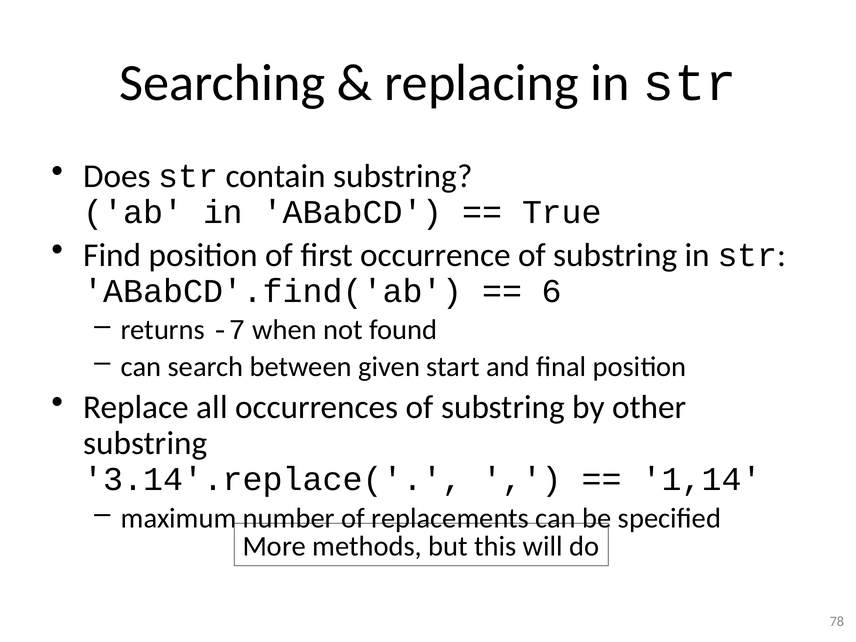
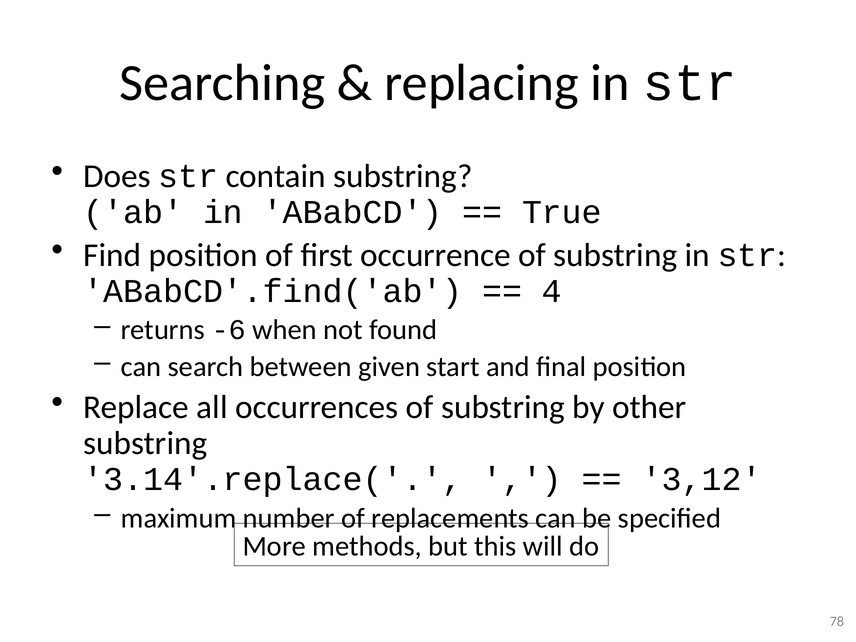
6: 6 -> 4 (552, 291)
-7: -7 -> -6 (229, 330)
1,14: 1,14 -> 3,12 (702, 479)
